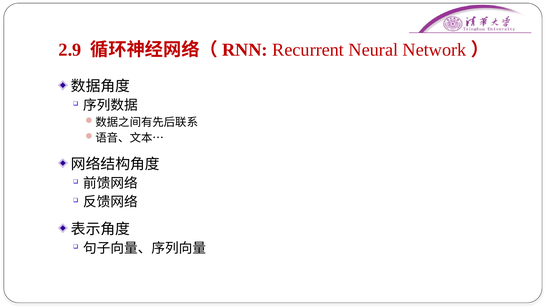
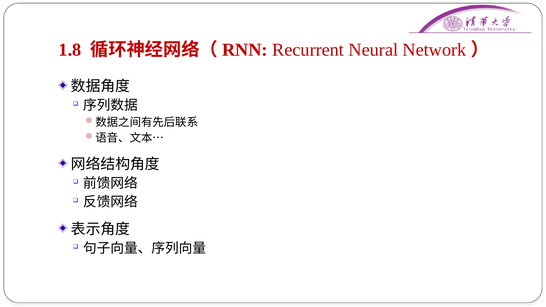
2.9: 2.9 -> 1.8 (70, 50)
